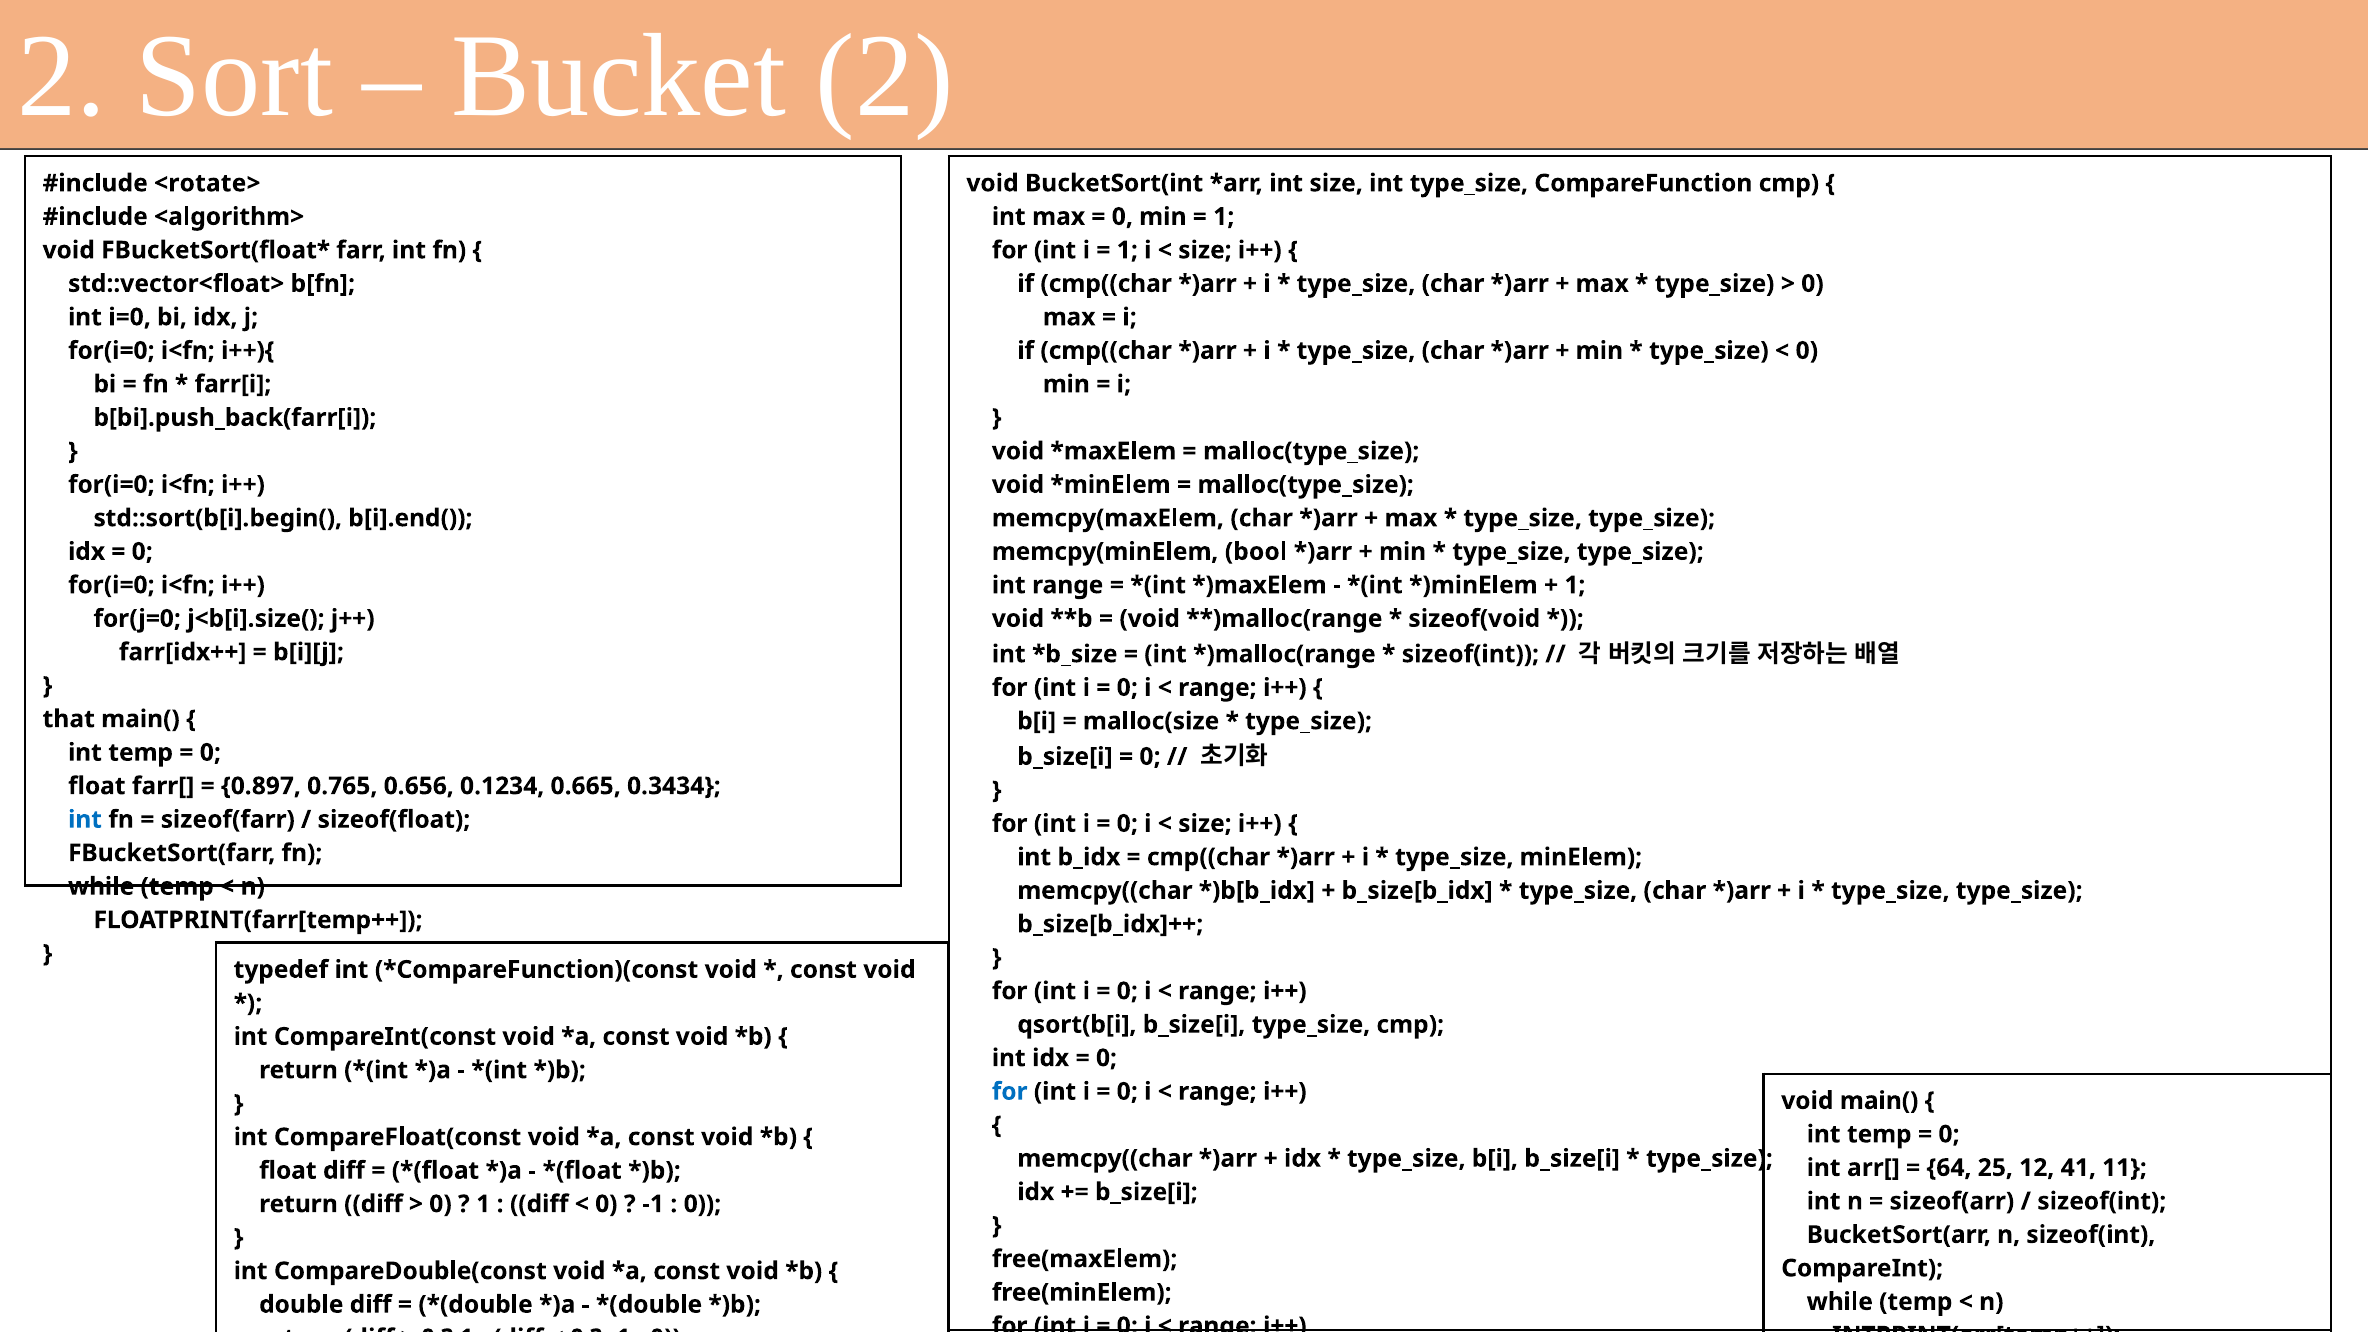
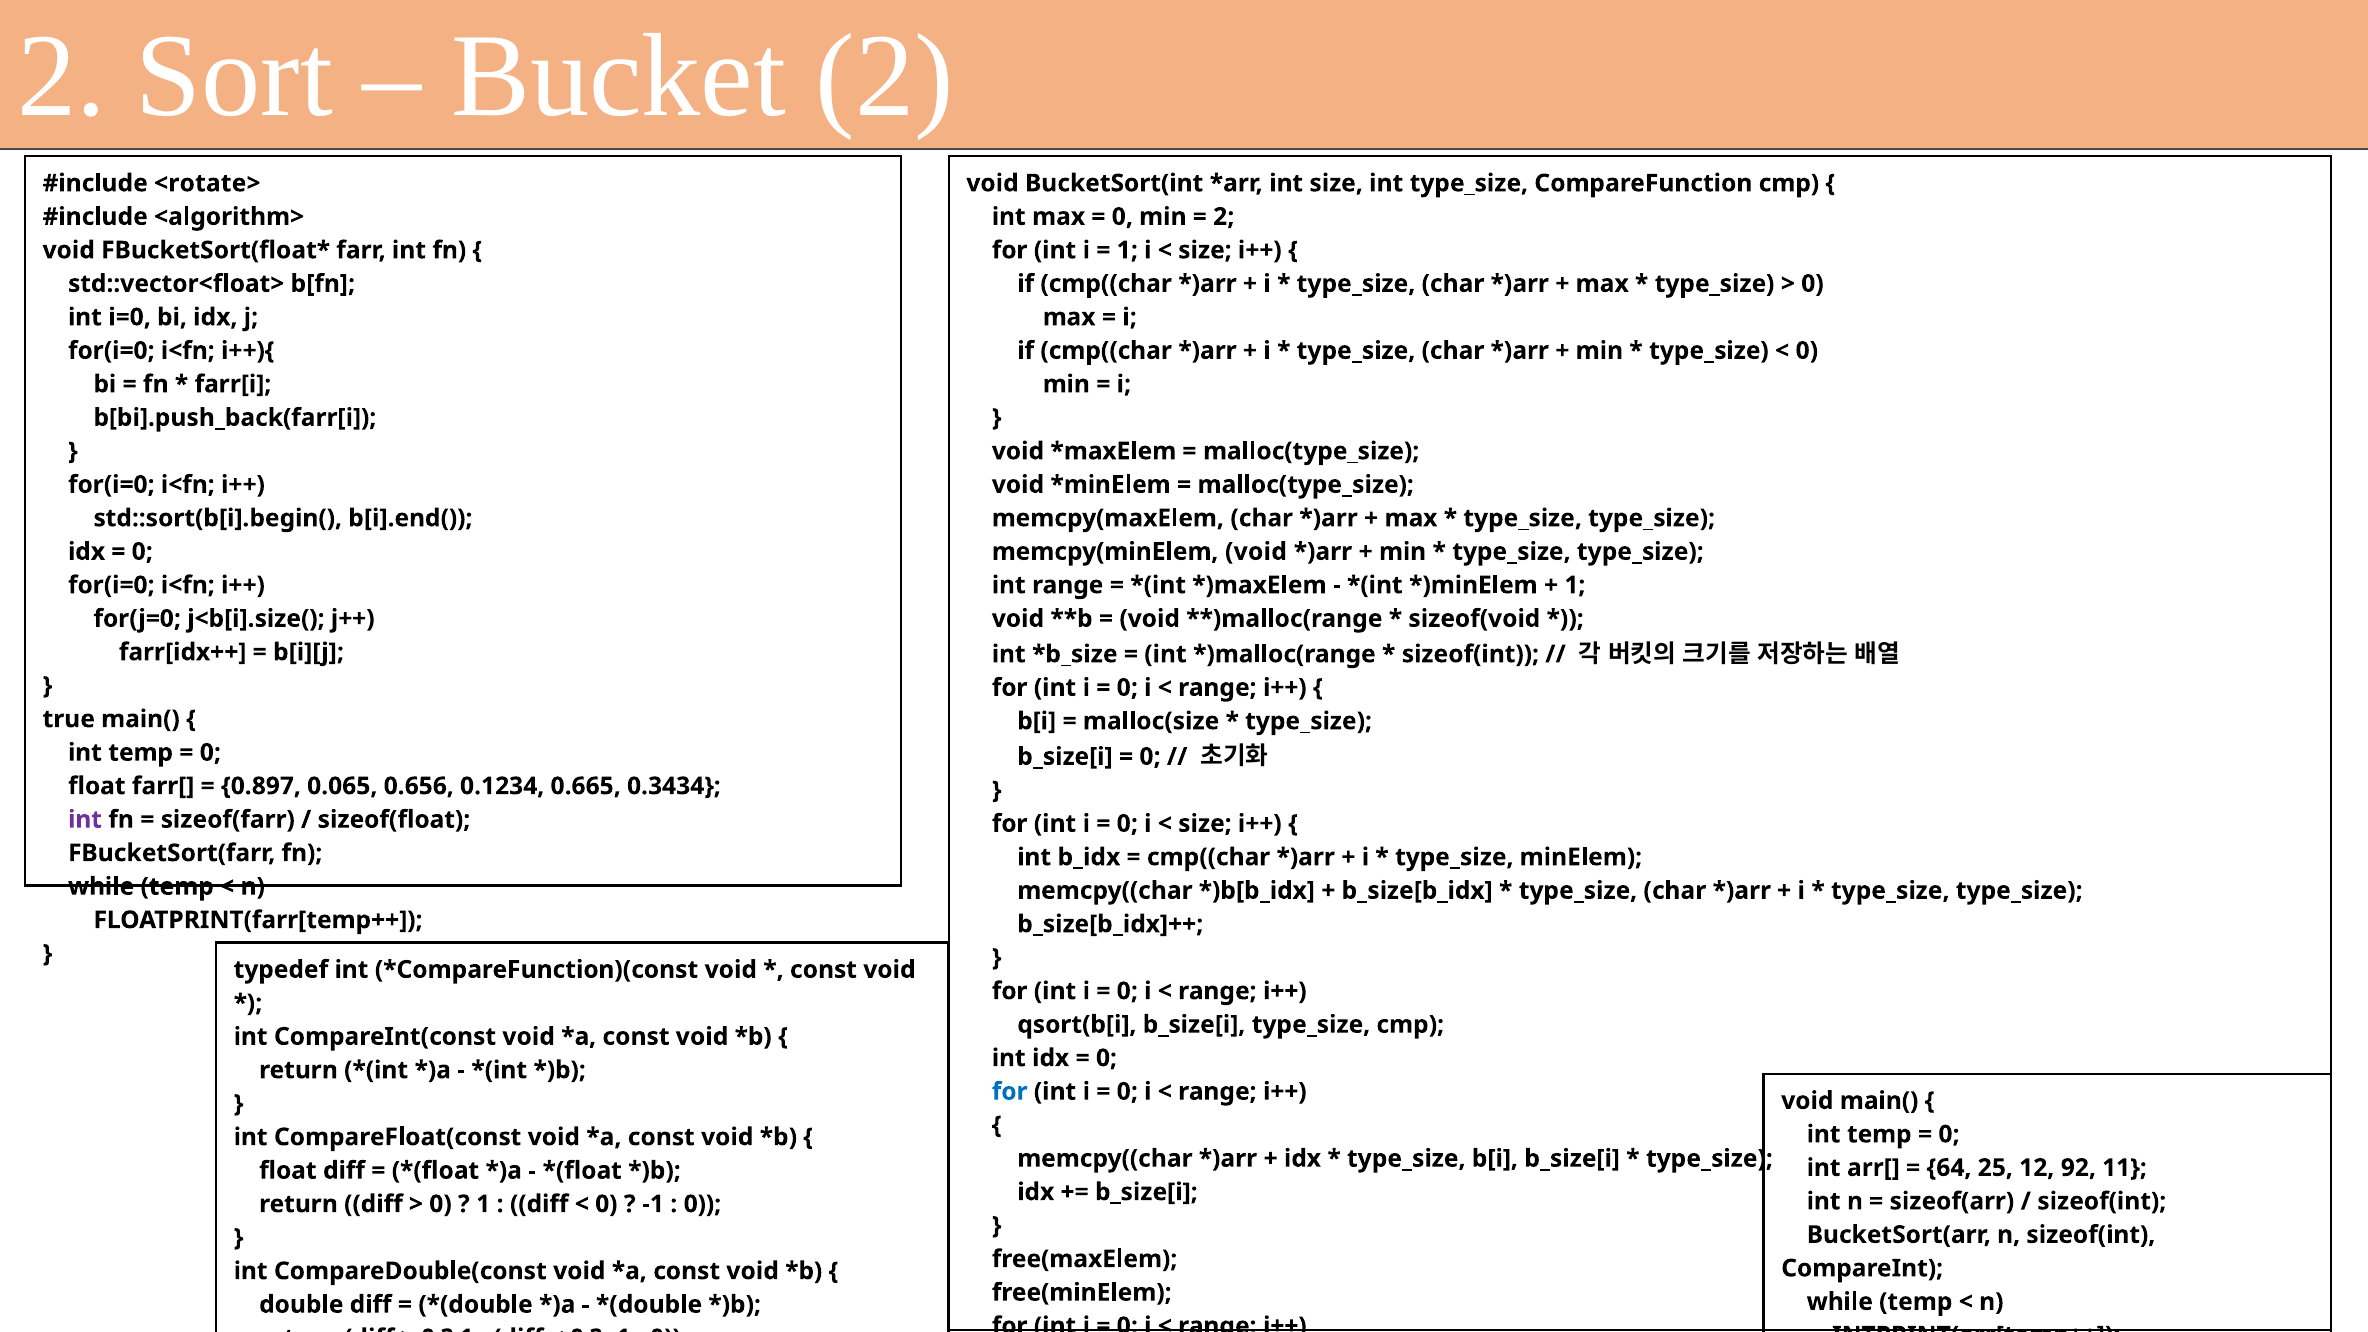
1: 1 -> 2 (1224, 217)
memcpy(minElem bool: bool -> void (1256, 552)
that: that -> true (69, 719)
0.765: 0.765 -> 0.065 (342, 786)
int colour: blue -> purple (85, 820)
41: 41 -> 92 (2078, 1168)
